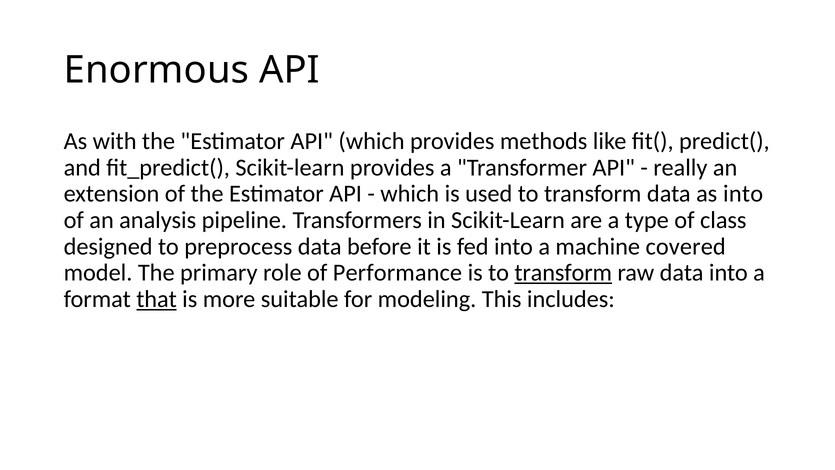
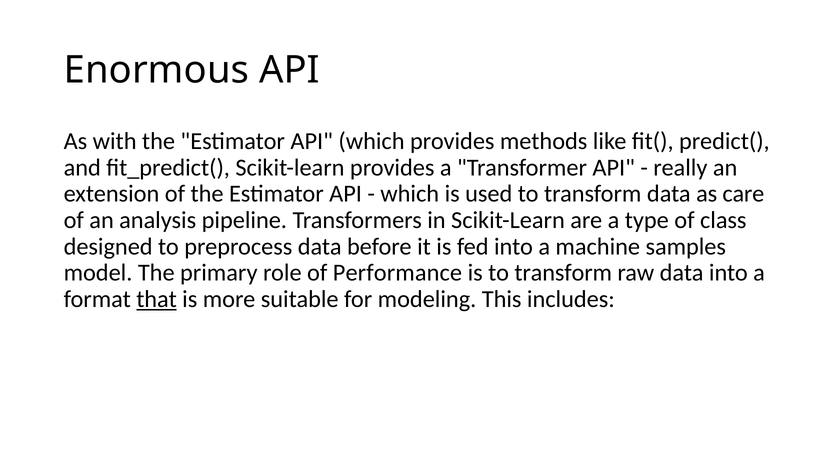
as into: into -> care (743, 194)
covered: covered -> samples (686, 246)
transform underline: present -> none (563, 273)
